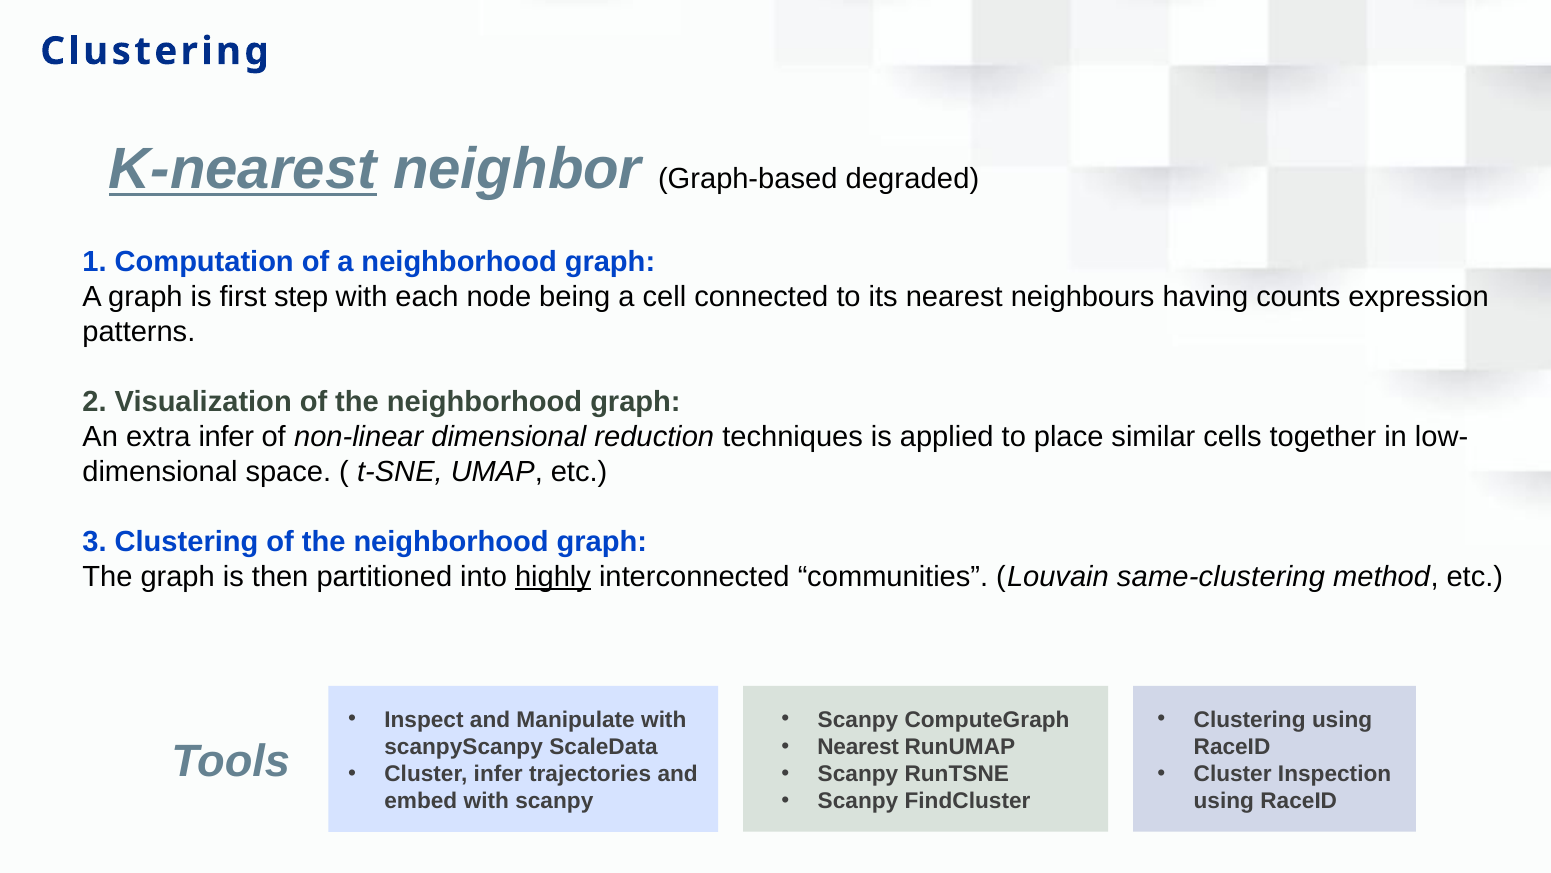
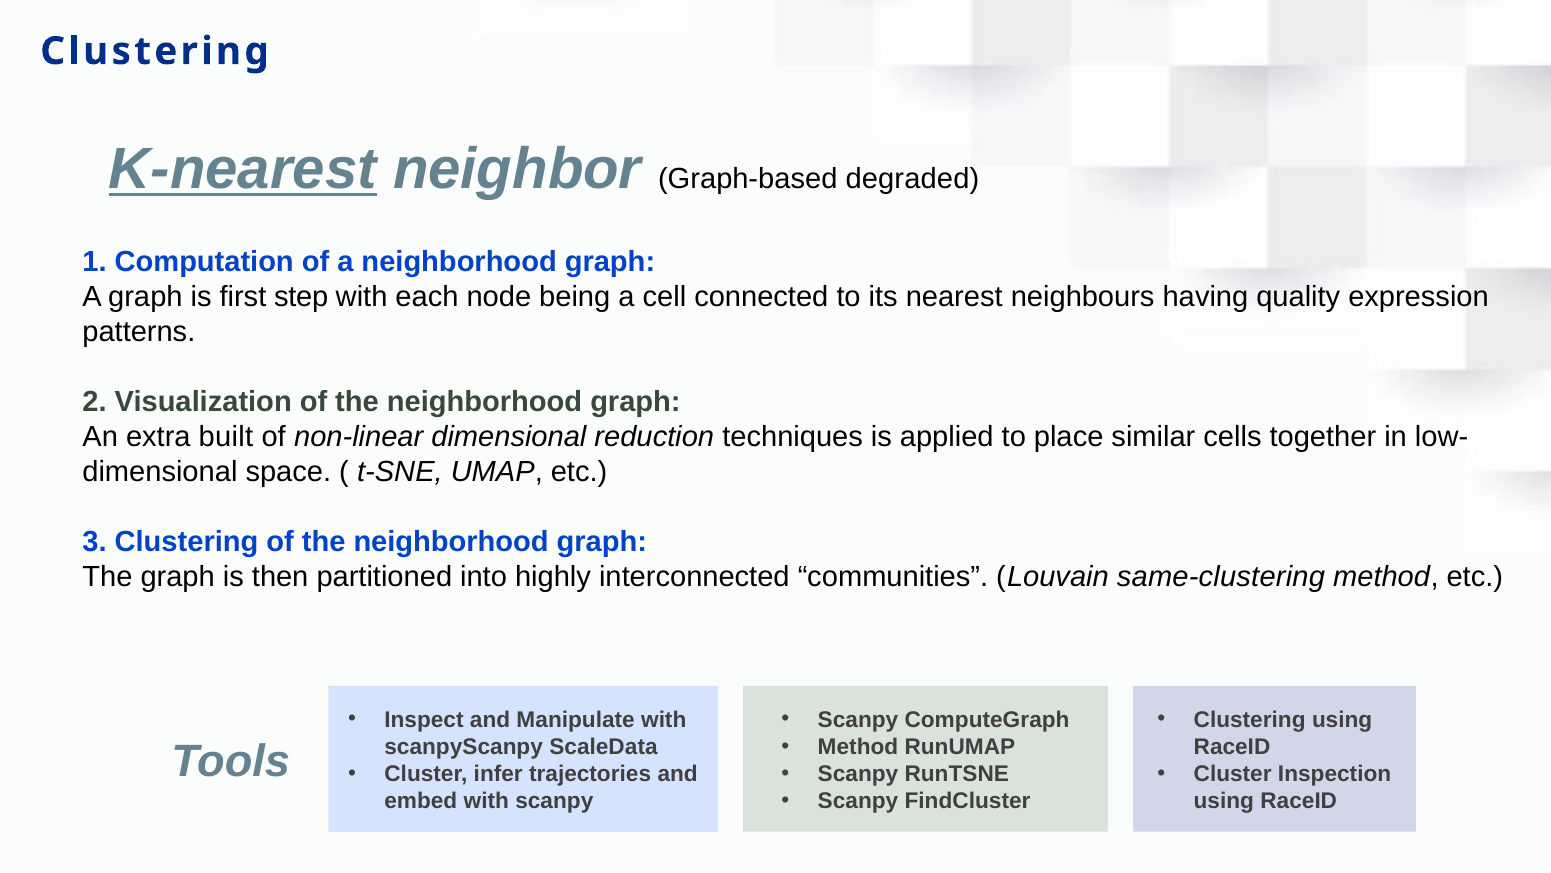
counts: counts -> quality (1298, 297)
extra infer: infer -> built (226, 437)
highly underline: present -> none (553, 576)
Nearest: Nearest -> Method (858, 746)
